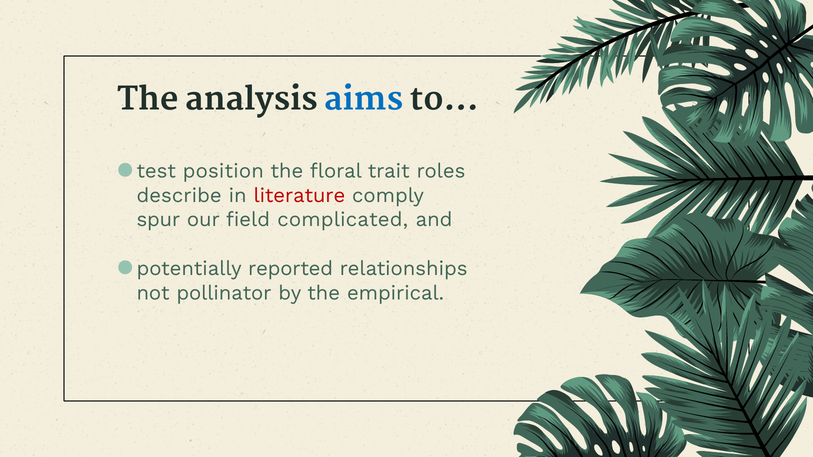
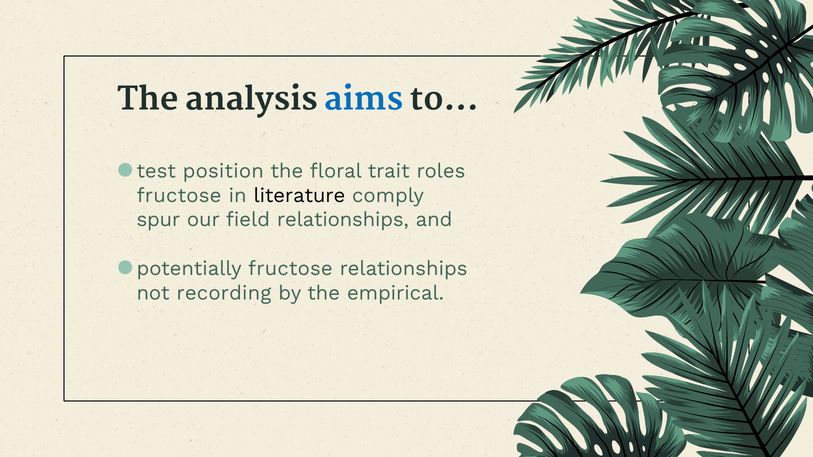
describe: describe -> fructose (179, 196)
literature colour: red -> black (299, 196)
field complicated: complicated -> relationships (343, 220)
reported: reported -> fructose (290, 269)
pollinator: pollinator -> recording (224, 293)
